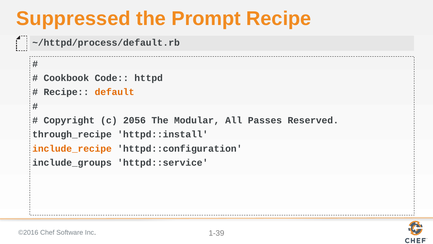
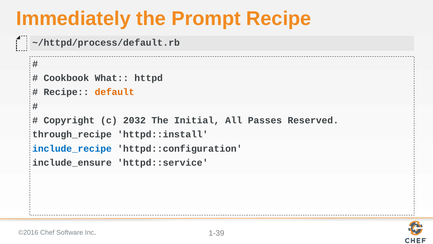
Suppressed: Suppressed -> Immediately (73, 19)
Code: Code -> What (112, 78)
2056: 2056 -> 2032 (134, 120)
Modular: Modular -> Initial (197, 120)
include_recipe colour: orange -> blue (72, 148)
include_groups: include_groups -> include_ensure (72, 162)
